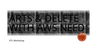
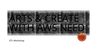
DELETE: DELETE -> CREATE (62, 19)
